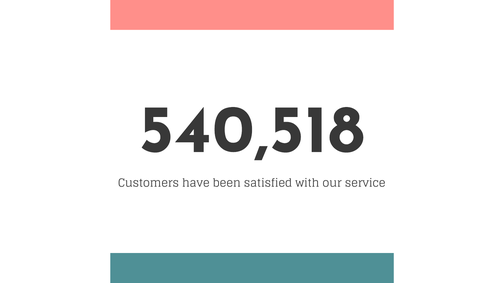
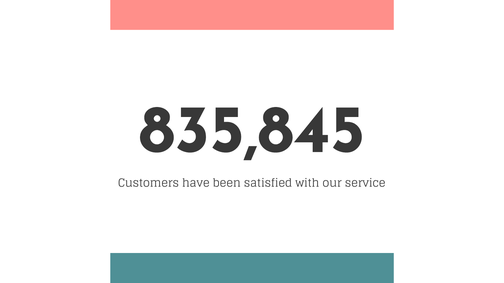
540,518: 540,518 -> 835,845 (252, 130)
